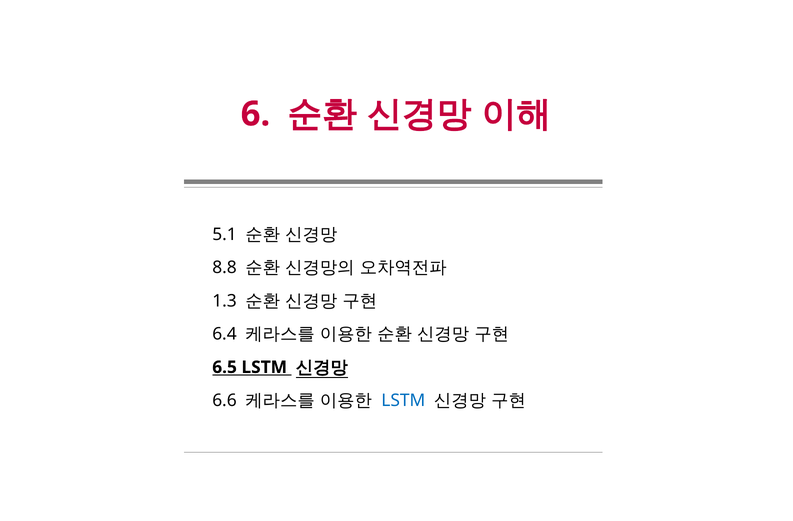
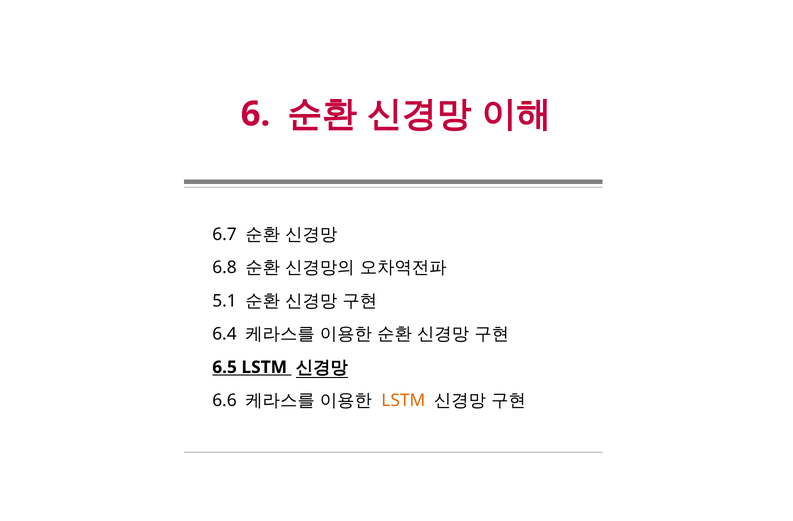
5.1: 5.1 -> 6.7 (225, 234)
8.8: 8.8 -> 6.8 (225, 268)
1.3: 1.3 -> 5.1 (225, 301)
LSTM colour: blue -> orange (403, 400)
